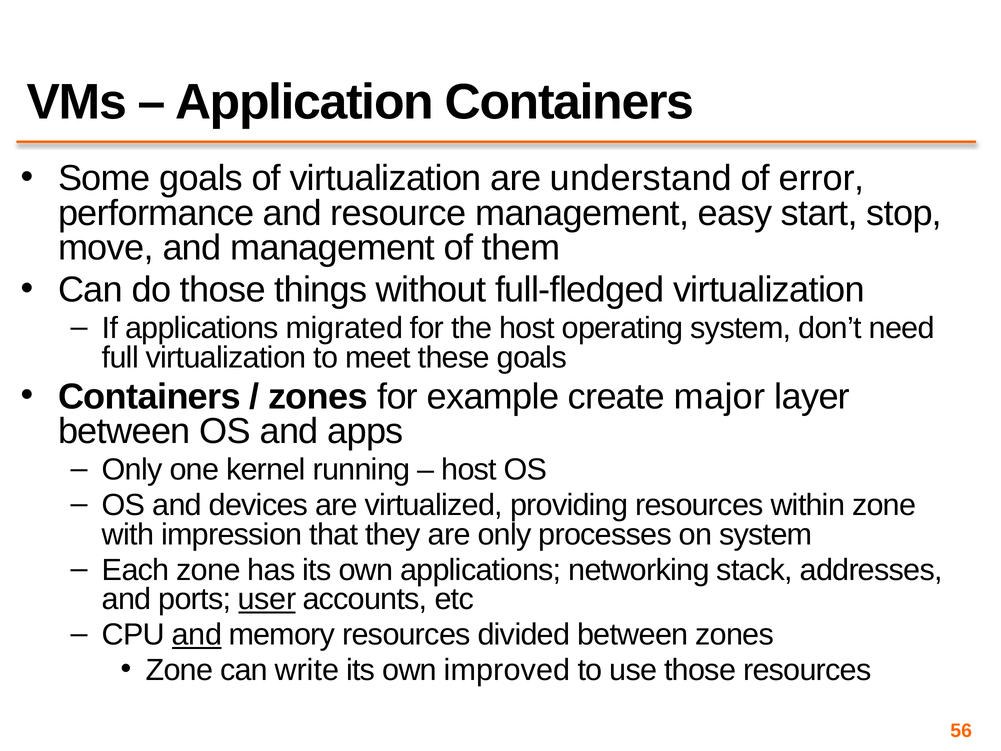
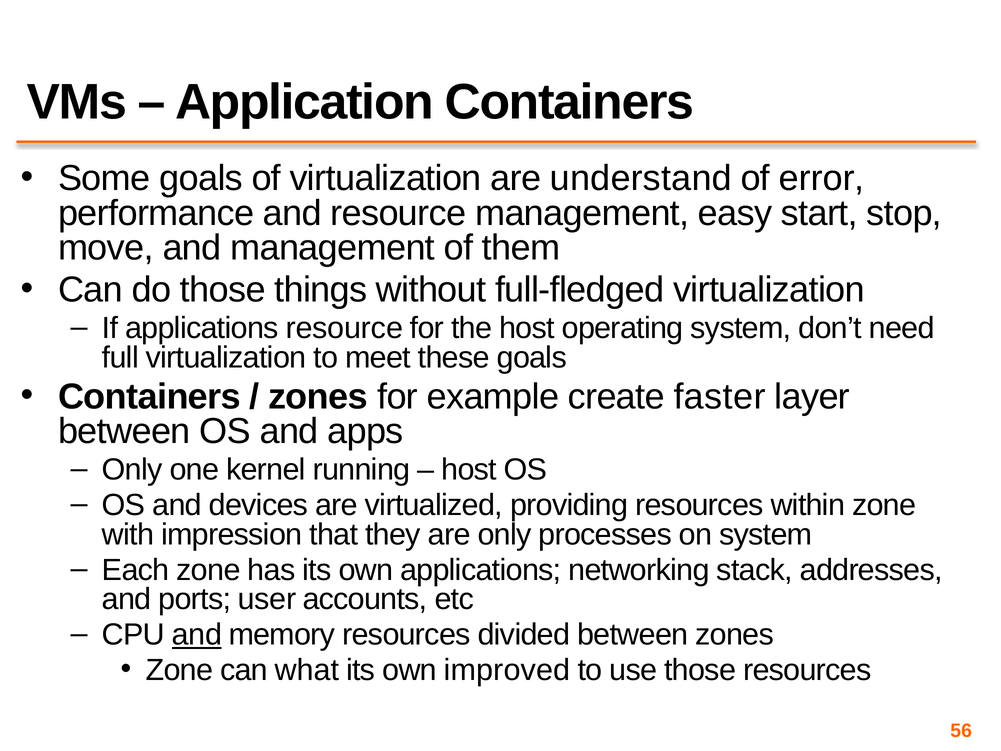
applications migrated: migrated -> resource (344, 328)
major: major -> faster (720, 397)
user underline: present -> none (267, 599)
write: write -> what (307, 670)
